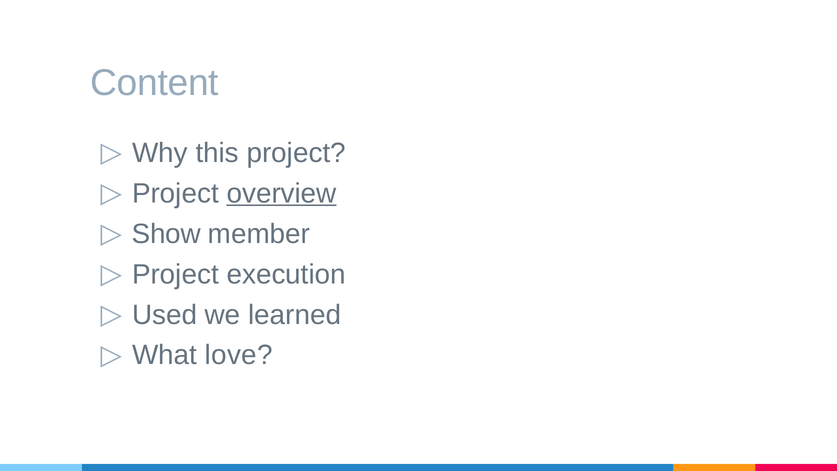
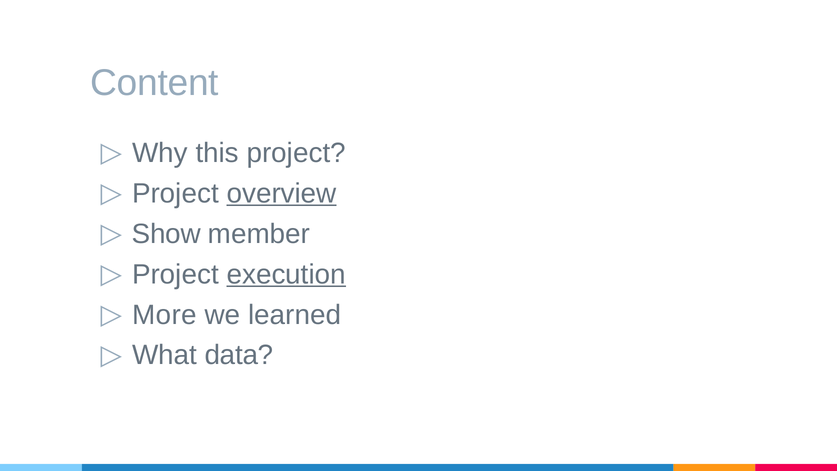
execution underline: none -> present (286, 274)
Used: Used -> More (164, 315)
love: love -> data (239, 355)
